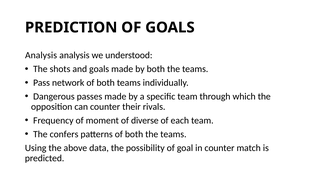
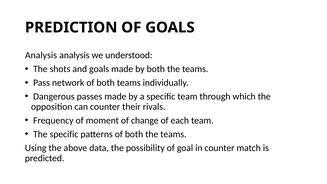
diverse: diverse -> change (145, 120)
The confers: confers -> specific (64, 134)
